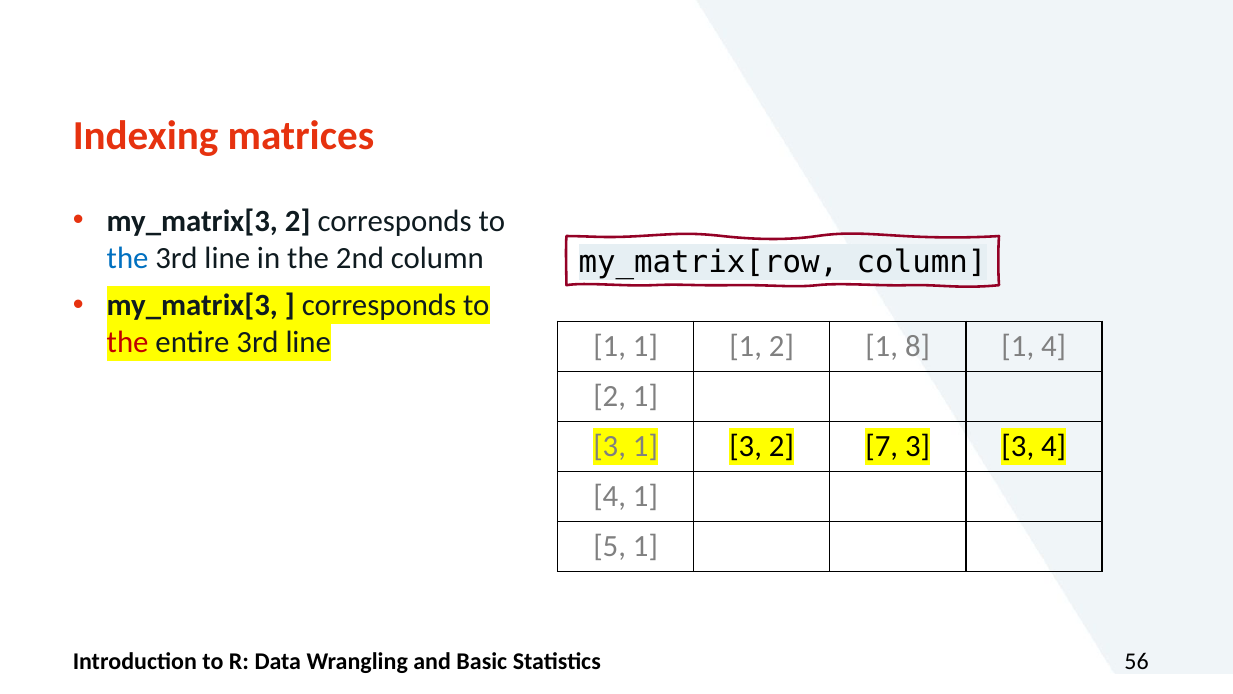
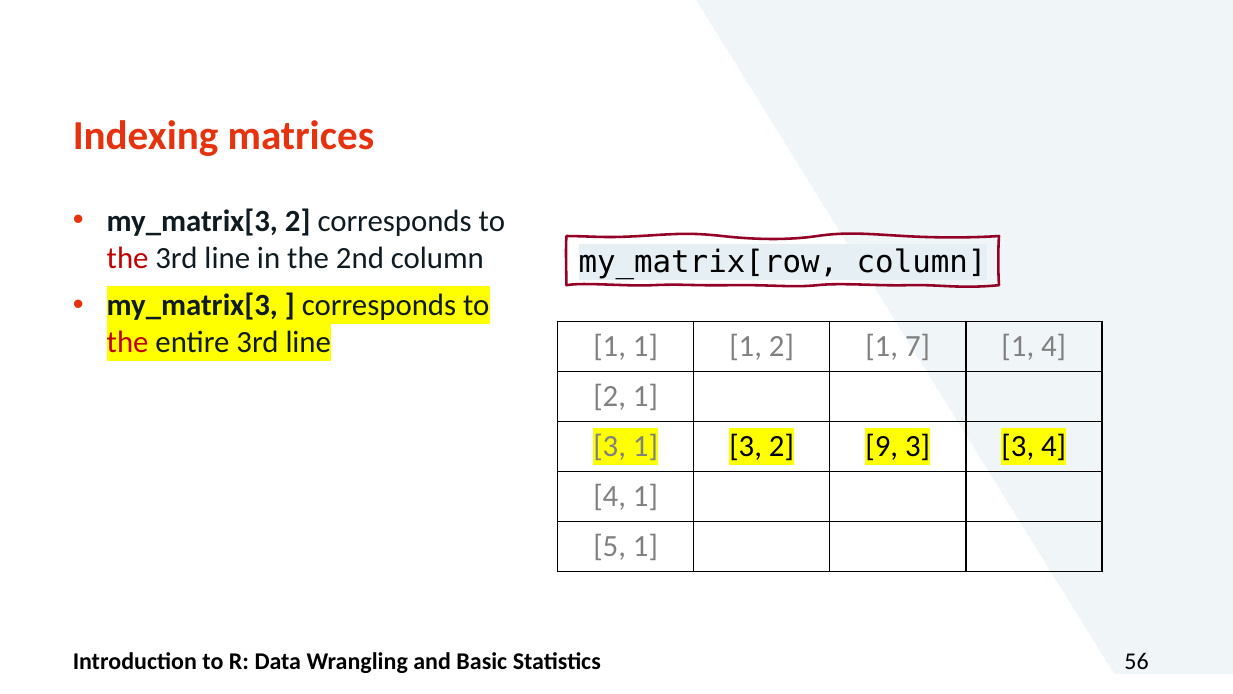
the colour: blue -> red (128, 258)
8: 8 -> 7 (918, 346)
7: 7 -> 9 (882, 446)
